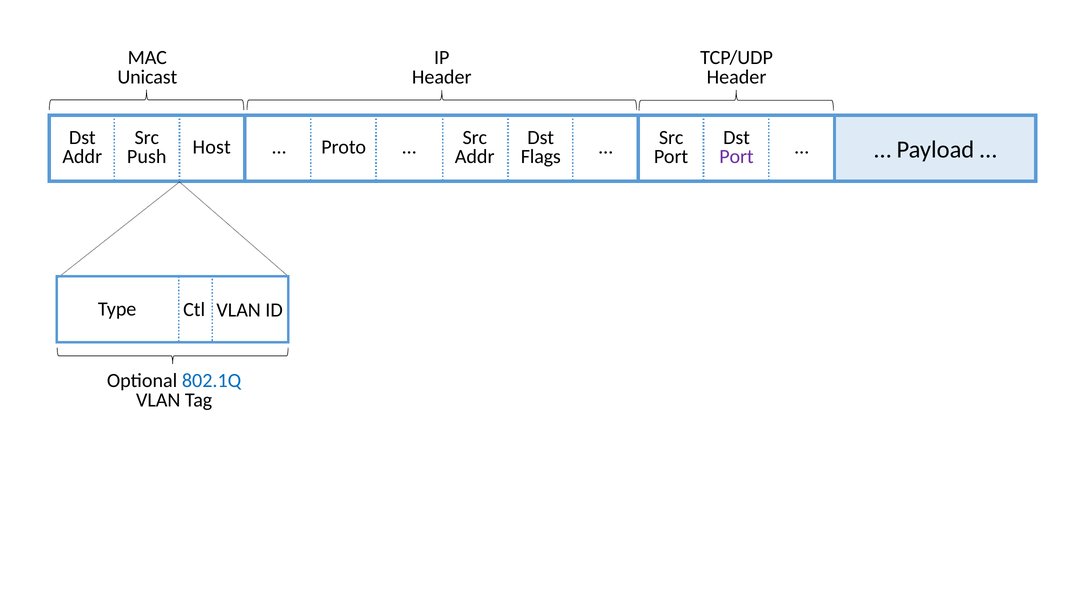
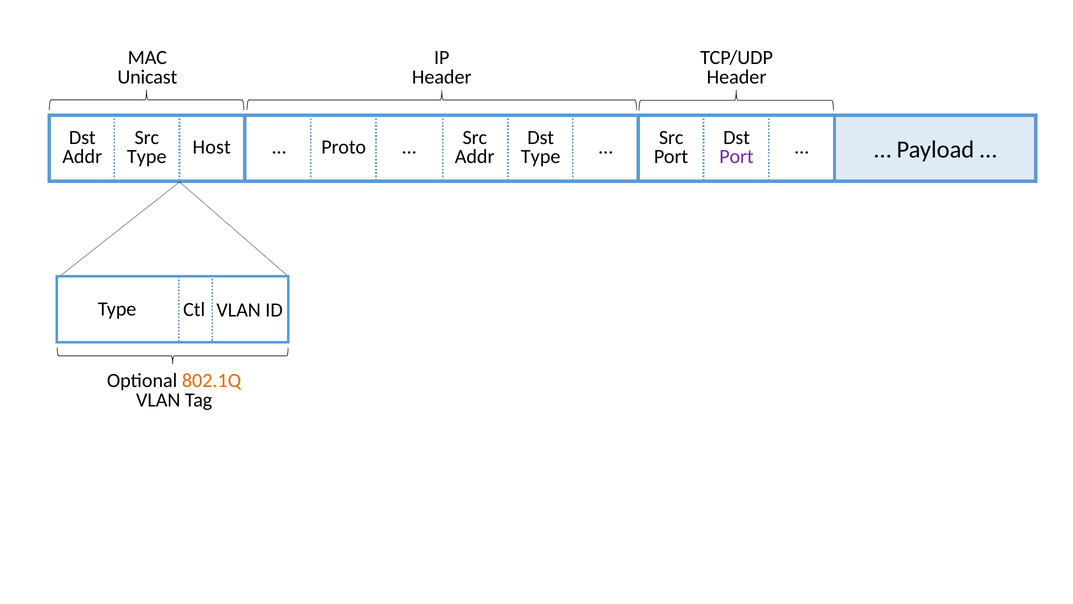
Push: Push -> Type (147, 157)
Flags: Flags -> Type (541, 157)
802.1Q colour: blue -> orange (212, 380)
